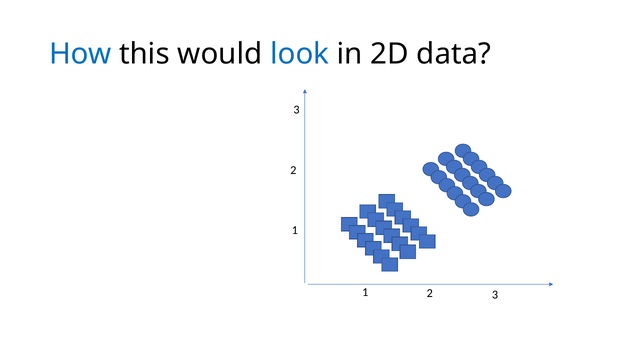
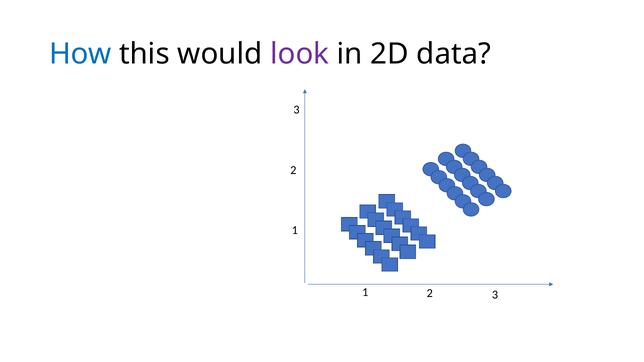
look colour: blue -> purple (300, 54)
